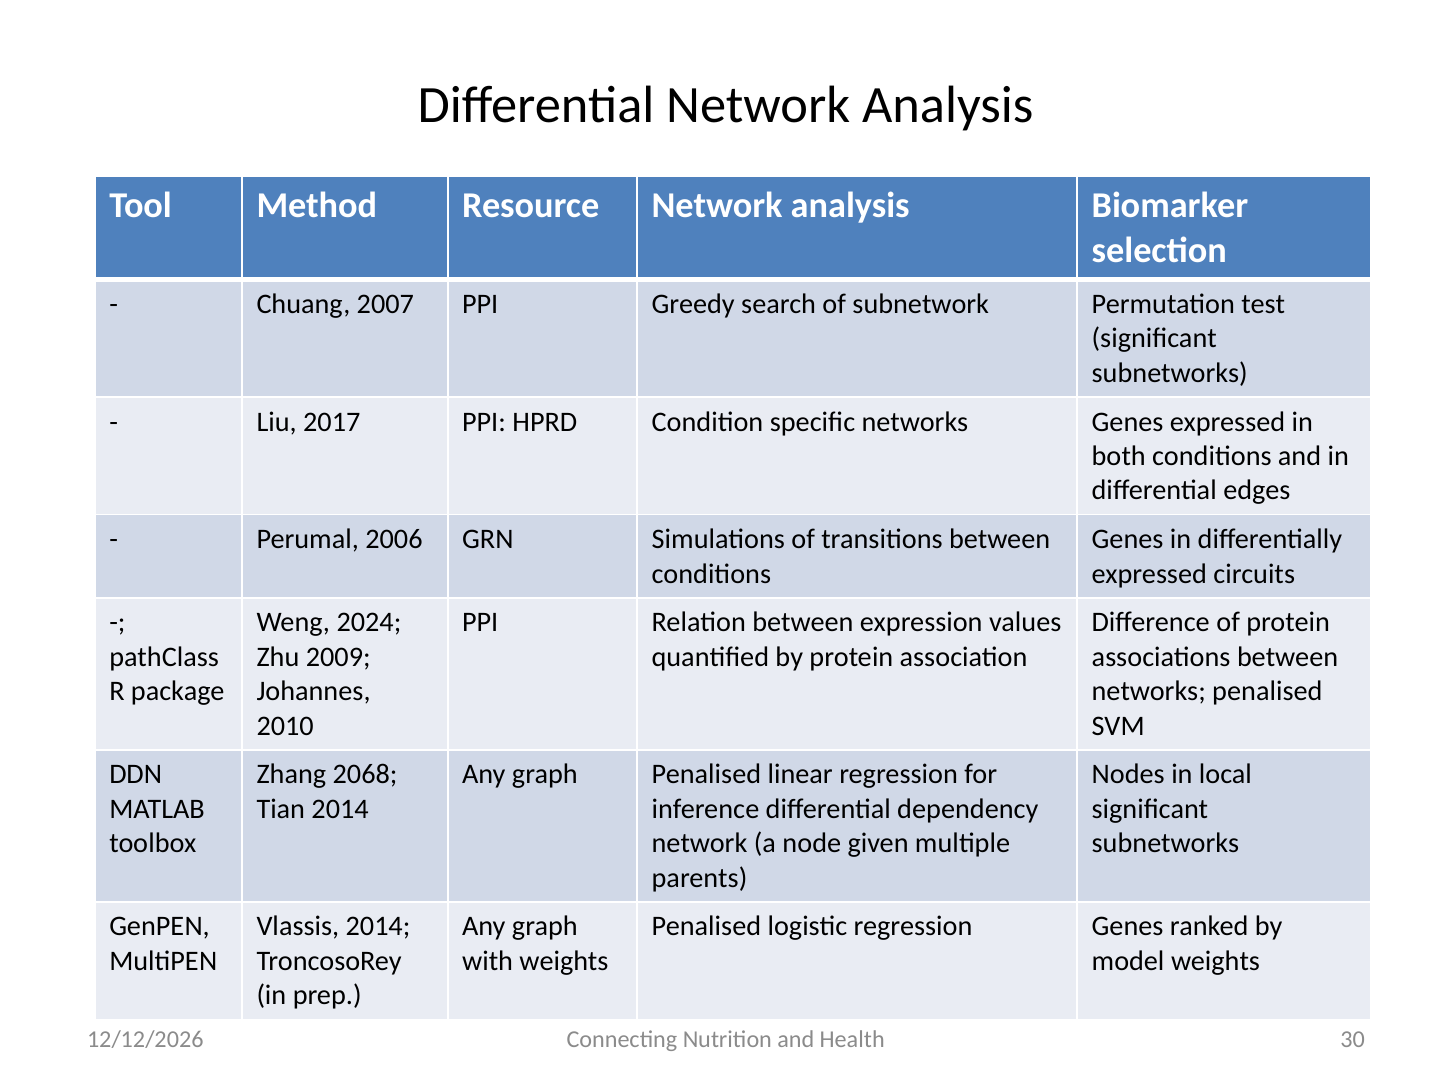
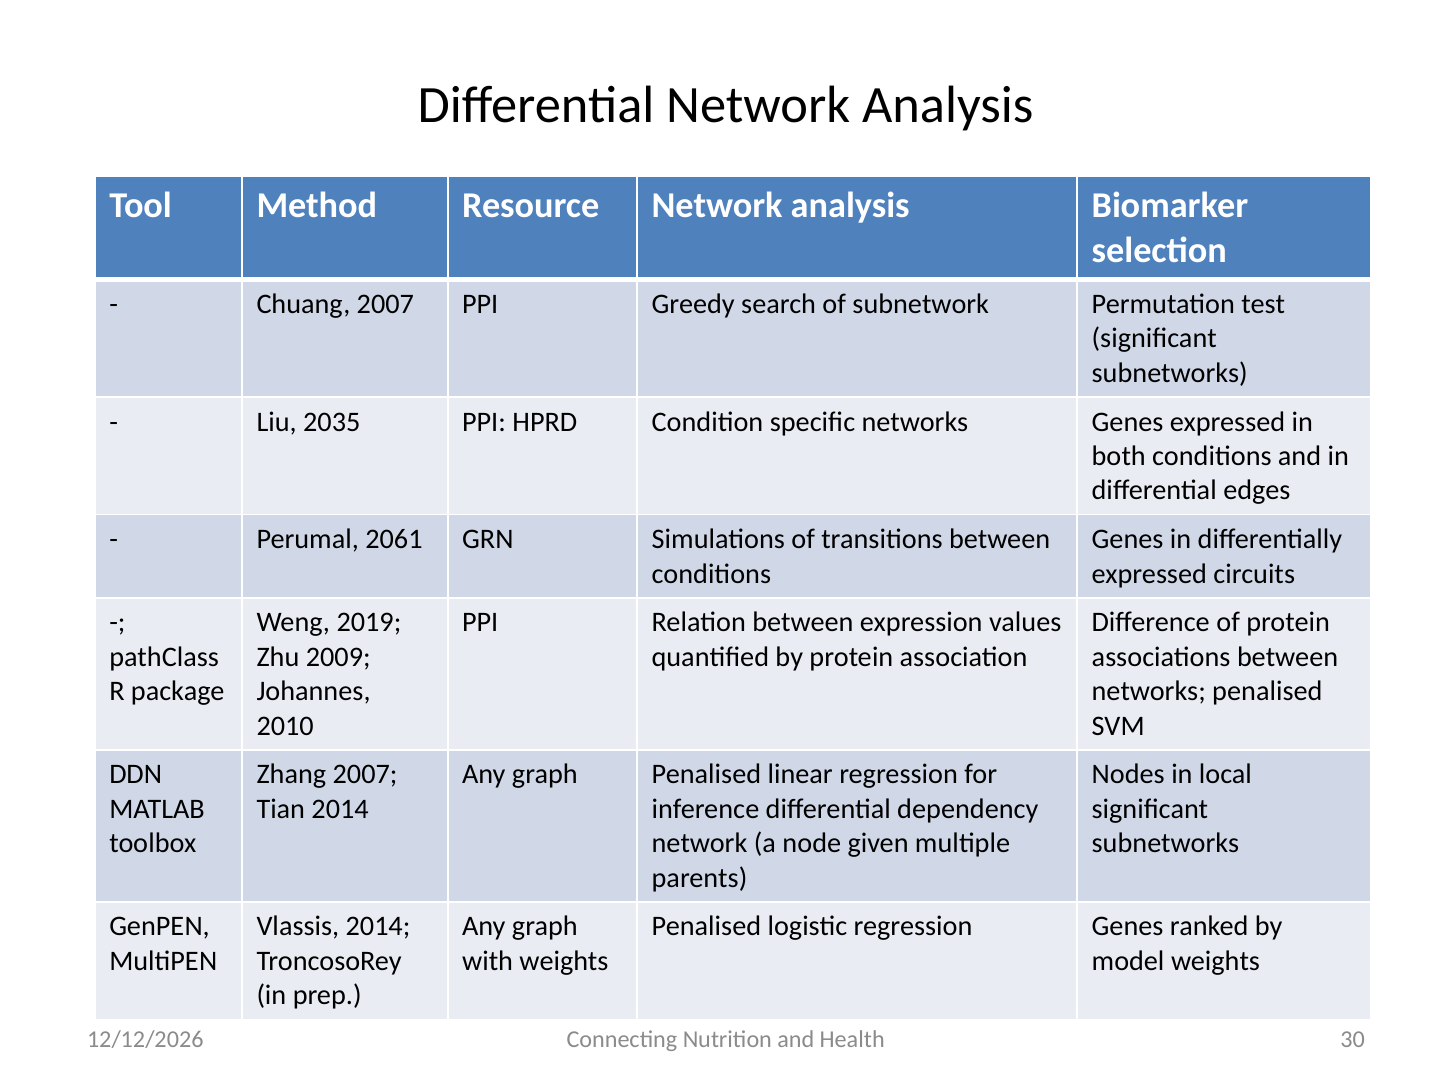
2017: 2017 -> 2035 (332, 422)
2006: 2006 -> 2061 (394, 539)
2024: 2024 -> 2019 (369, 623)
Zhang 2068: 2068 -> 2007 (365, 775)
